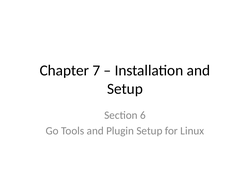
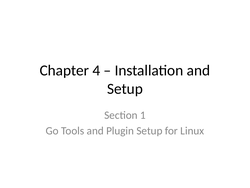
7: 7 -> 4 (96, 70)
6: 6 -> 1 (143, 115)
